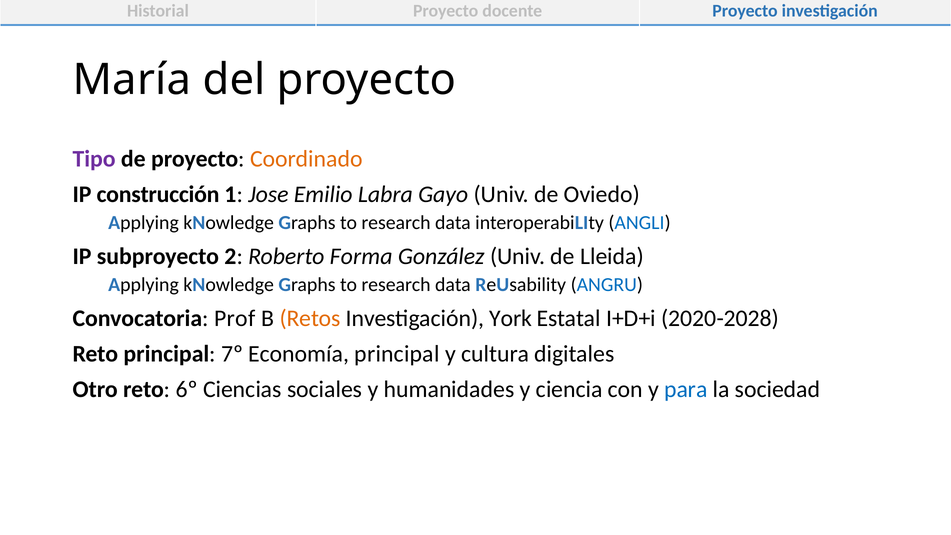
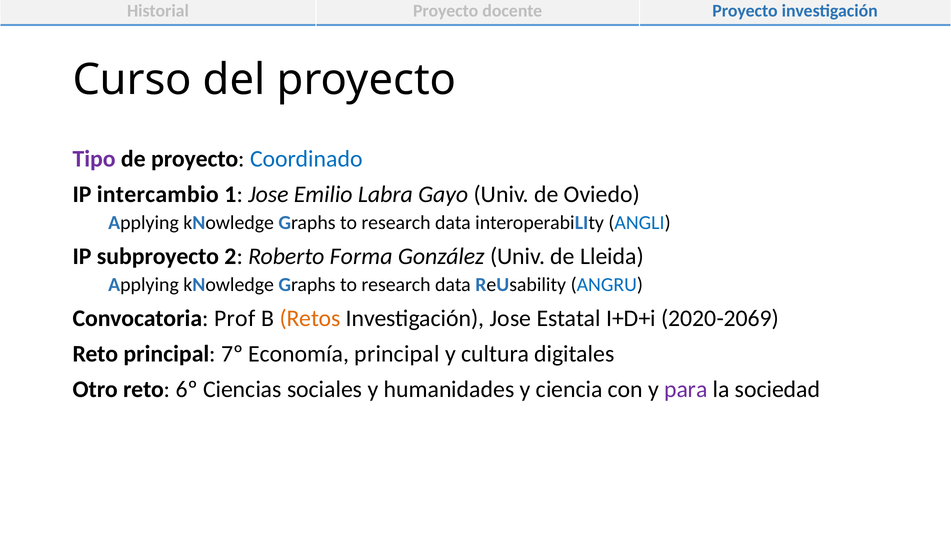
María: María -> Curso (132, 80)
Coordinado colour: orange -> blue (306, 159)
construcción: construcción -> intercambio (158, 194)
Investigación York: York -> Jose (511, 318)
2020-2028: 2020-2028 -> 2020-2069 (720, 318)
para colour: blue -> purple (686, 389)
